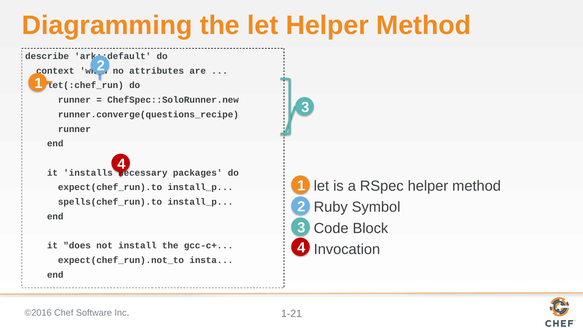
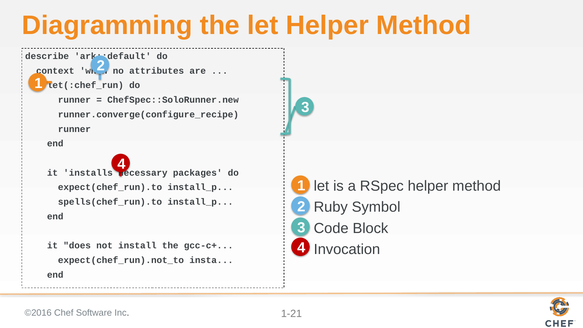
runner.converge(questions_recipe: runner.converge(questions_recipe -> runner.converge(configure_recipe (148, 114)
